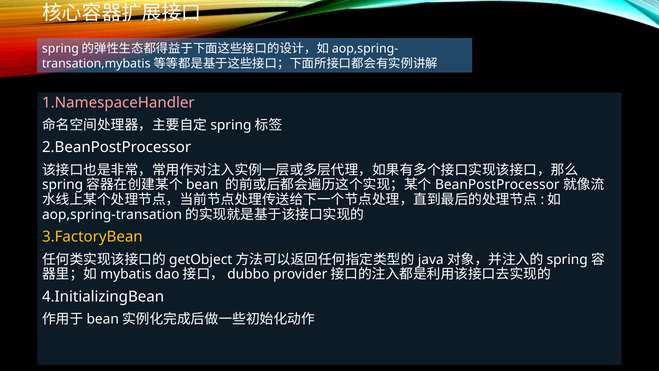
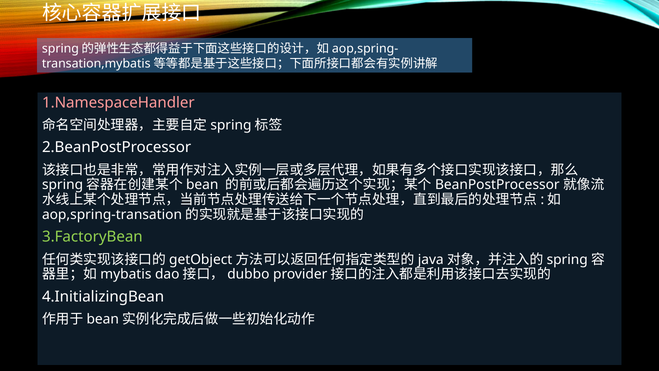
3.FactoryBean colour: yellow -> light green (92, 237)
